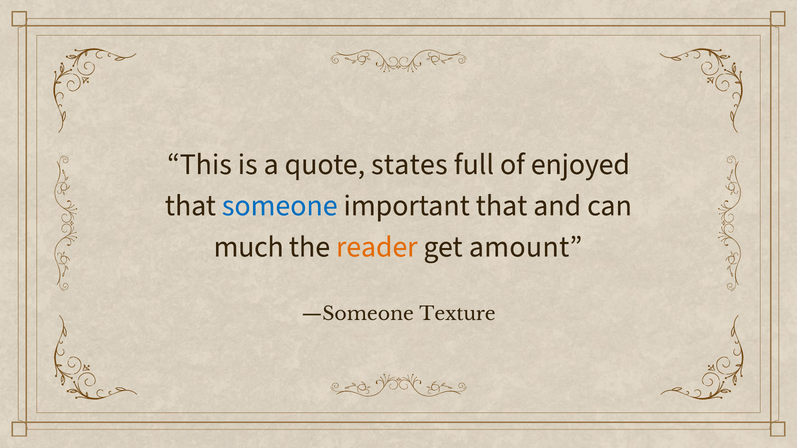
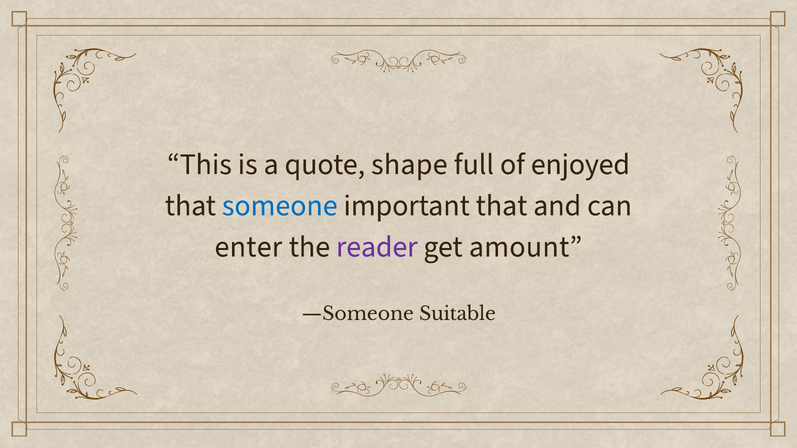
states: states -> shape (409, 164)
much: much -> enter (248, 247)
reader colour: orange -> purple (377, 247)
Texture: Texture -> Suitable (458, 314)
